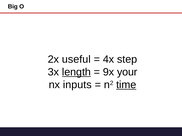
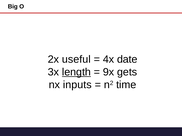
step: step -> date (127, 60)
your: your -> gets (127, 72)
time underline: present -> none (126, 85)
